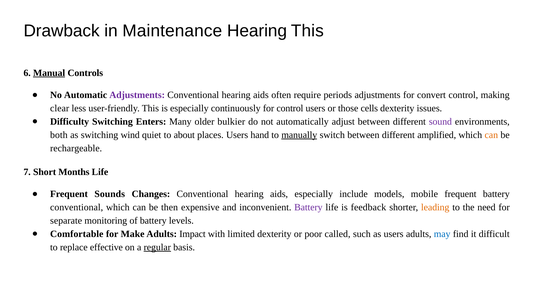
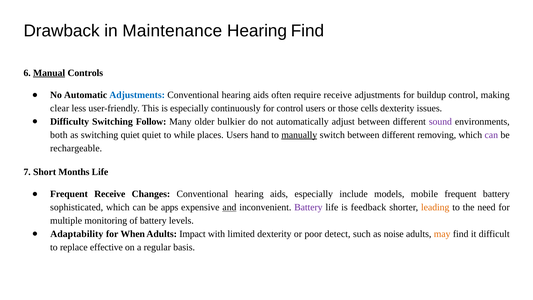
Hearing This: This -> Find (307, 31)
Adjustments colour: purple -> blue (137, 95)
require periods: periods -> receive (338, 95)
convert: convert -> buildup (431, 95)
Enters: Enters -> Follow (151, 122)
switching wind: wind -> quiet (130, 135)
about: about -> while (184, 135)
amplified: amplified -> removing (437, 135)
can colour: orange -> purple (491, 135)
Frequent Sounds: Sounds -> Receive (110, 194)
conventional: conventional -> sophisticated (77, 207)
then: then -> apps (170, 207)
and underline: none -> present (229, 207)
separate: separate -> multiple (66, 220)
Comfortable: Comfortable -> Adaptability (77, 234)
Make: Make -> When (133, 234)
called: called -> detect (338, 234)
as users: users -> noise (394, 234)
may colour: blue -> orange (442, 234)
regular underline: present -> none (157, 247)
